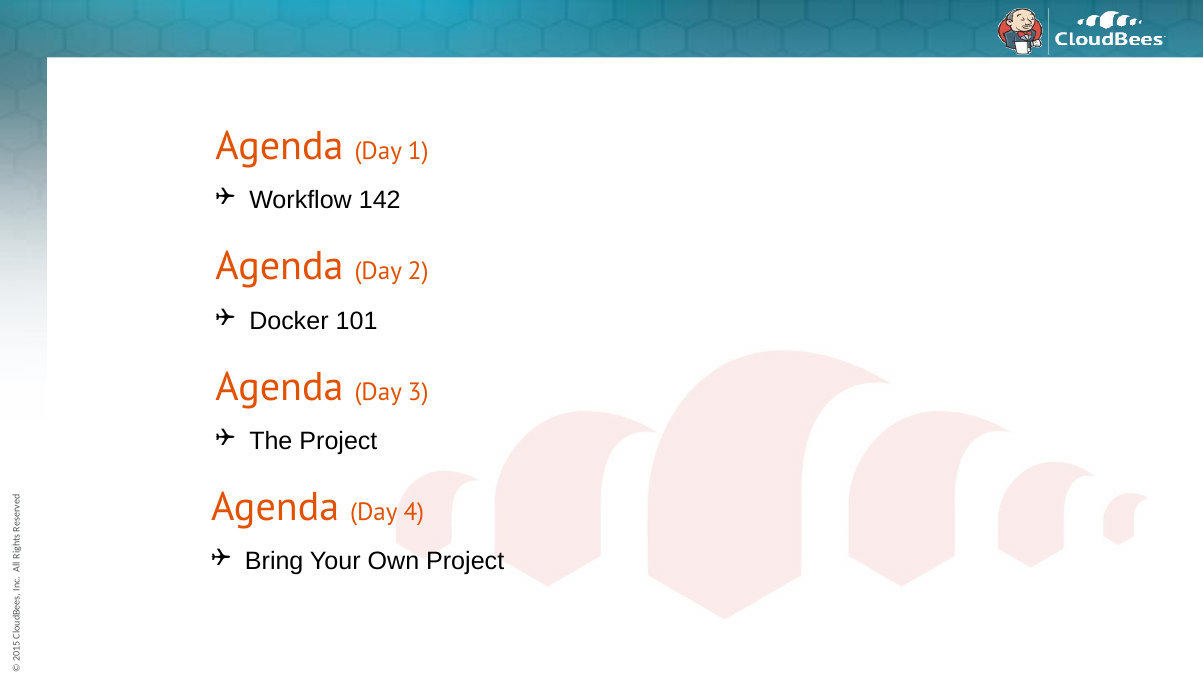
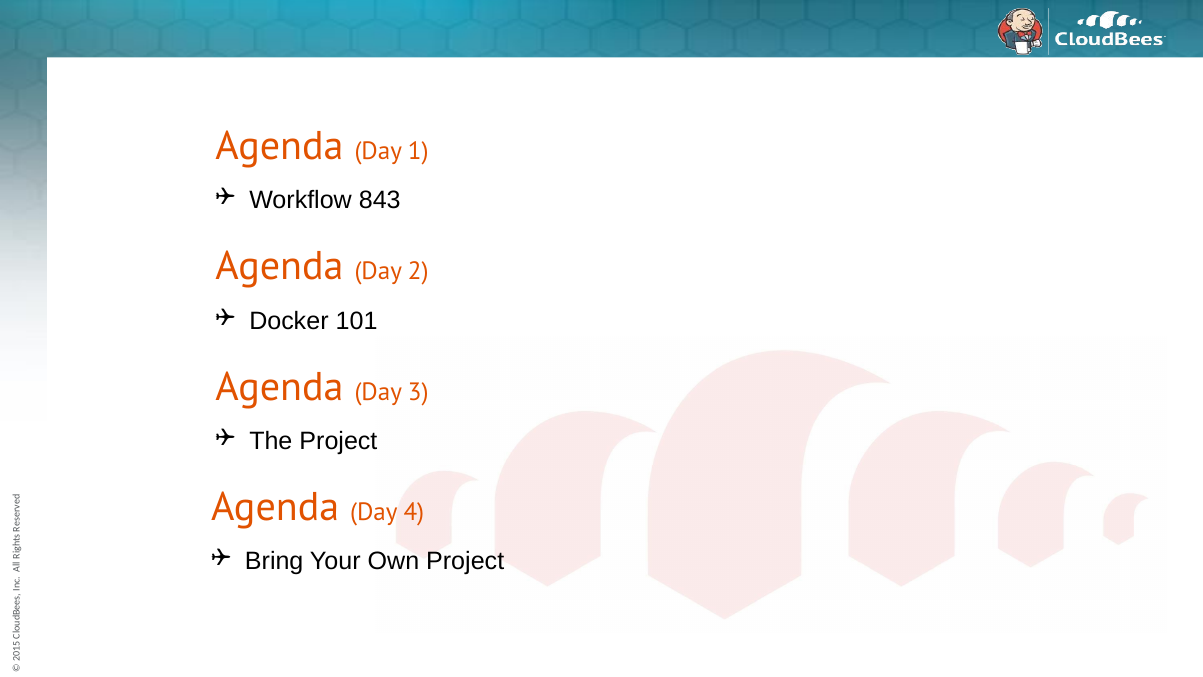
142: 142 -> 843 (380, 200)
